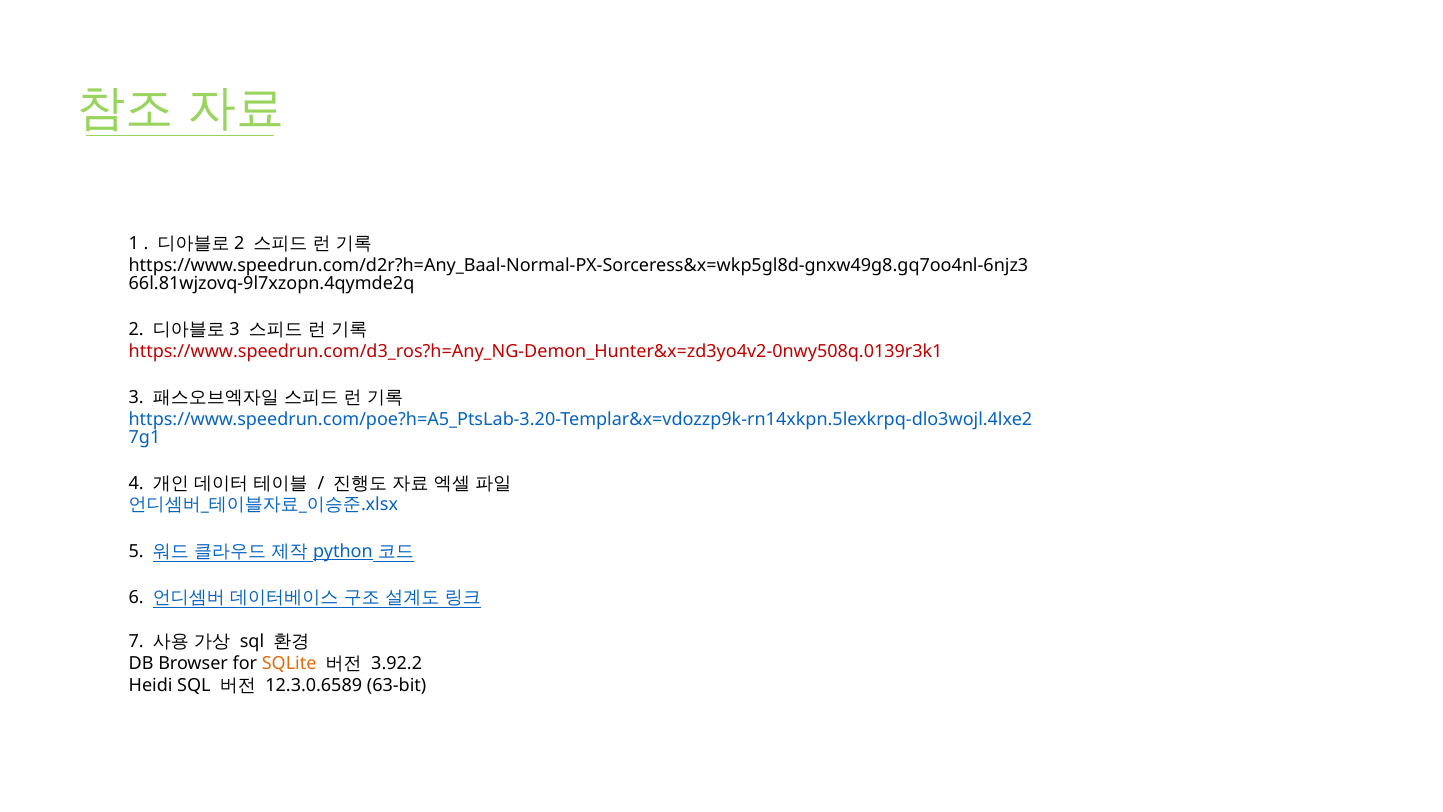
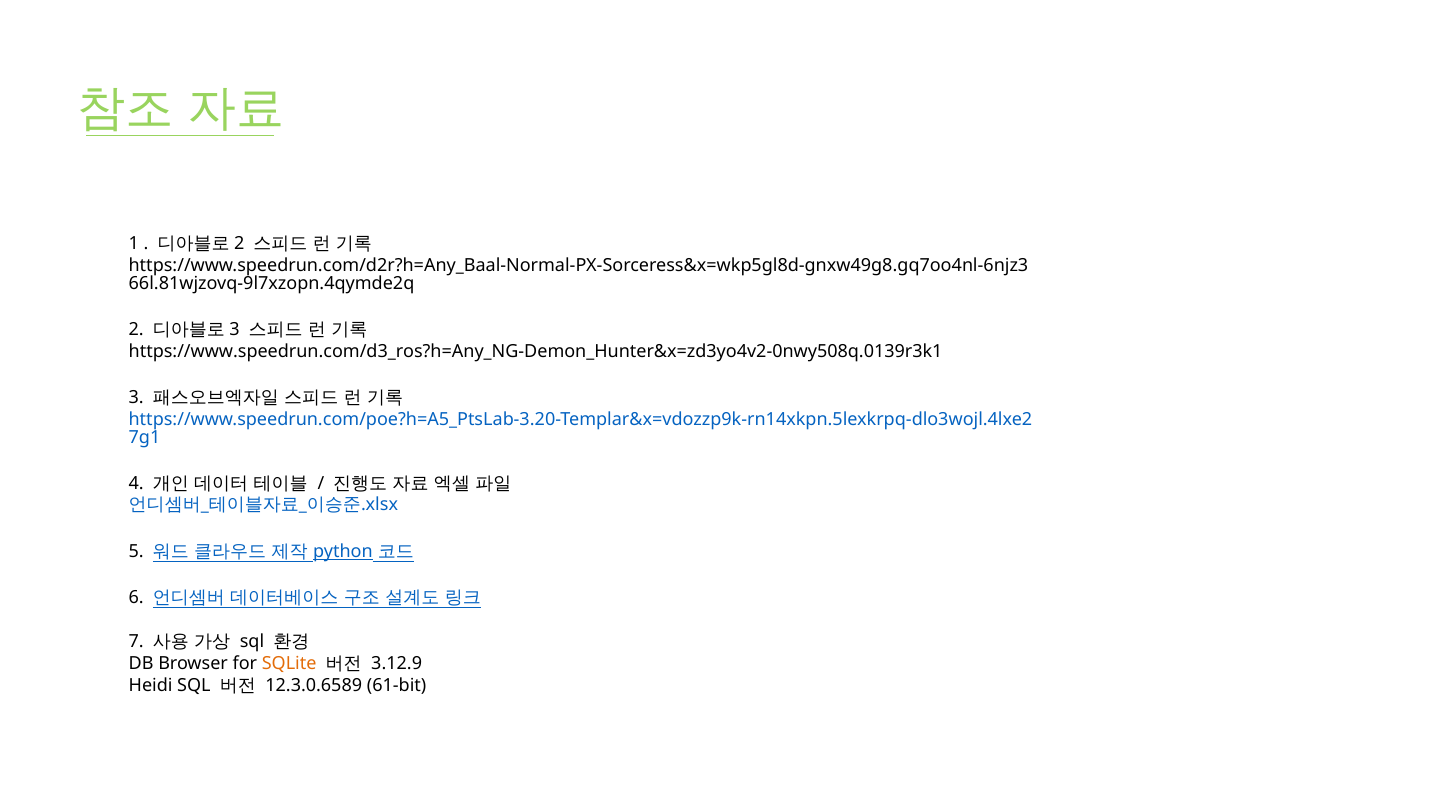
https://www.speedrun.com/d3_ros?h=Any_NG-Demon_Hunter&x=zd3yo4v2-0nwy508q.0139r3k1 colour: red -> black (536, 351)
3.92.2: 3.92.2 -> 3.12.9 (397, 663)
63-bit: 63-bit -> 61-bit (397, 685)
